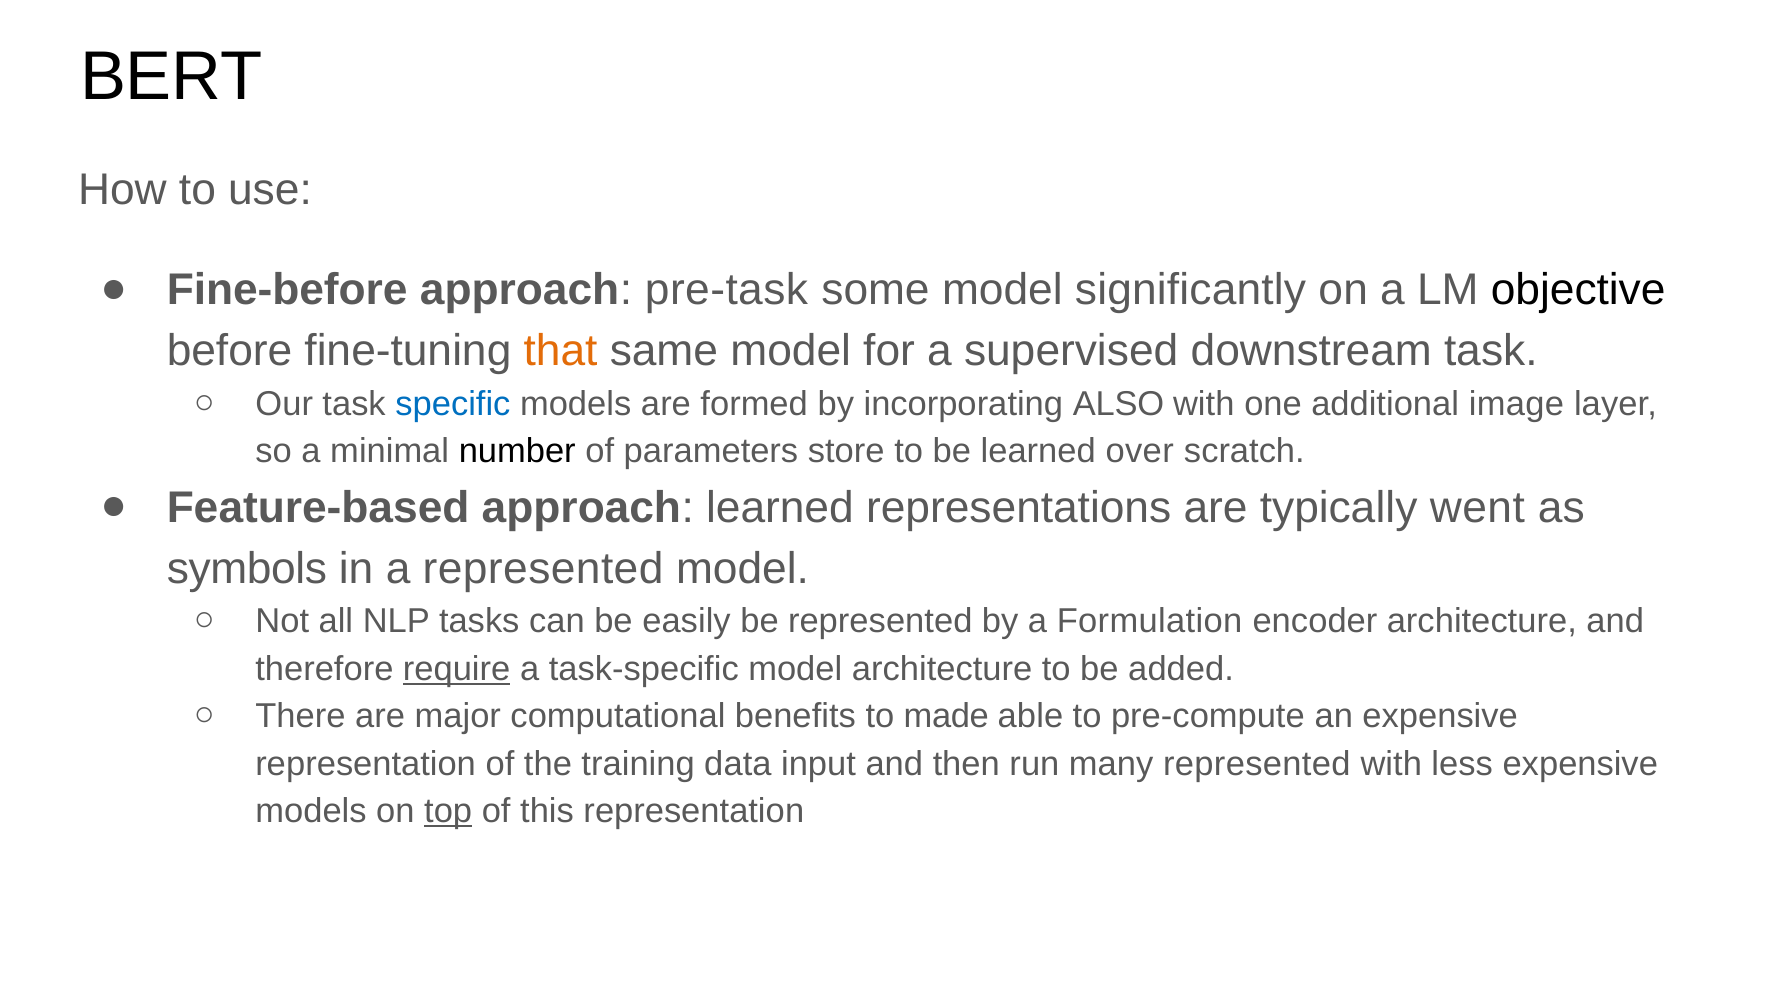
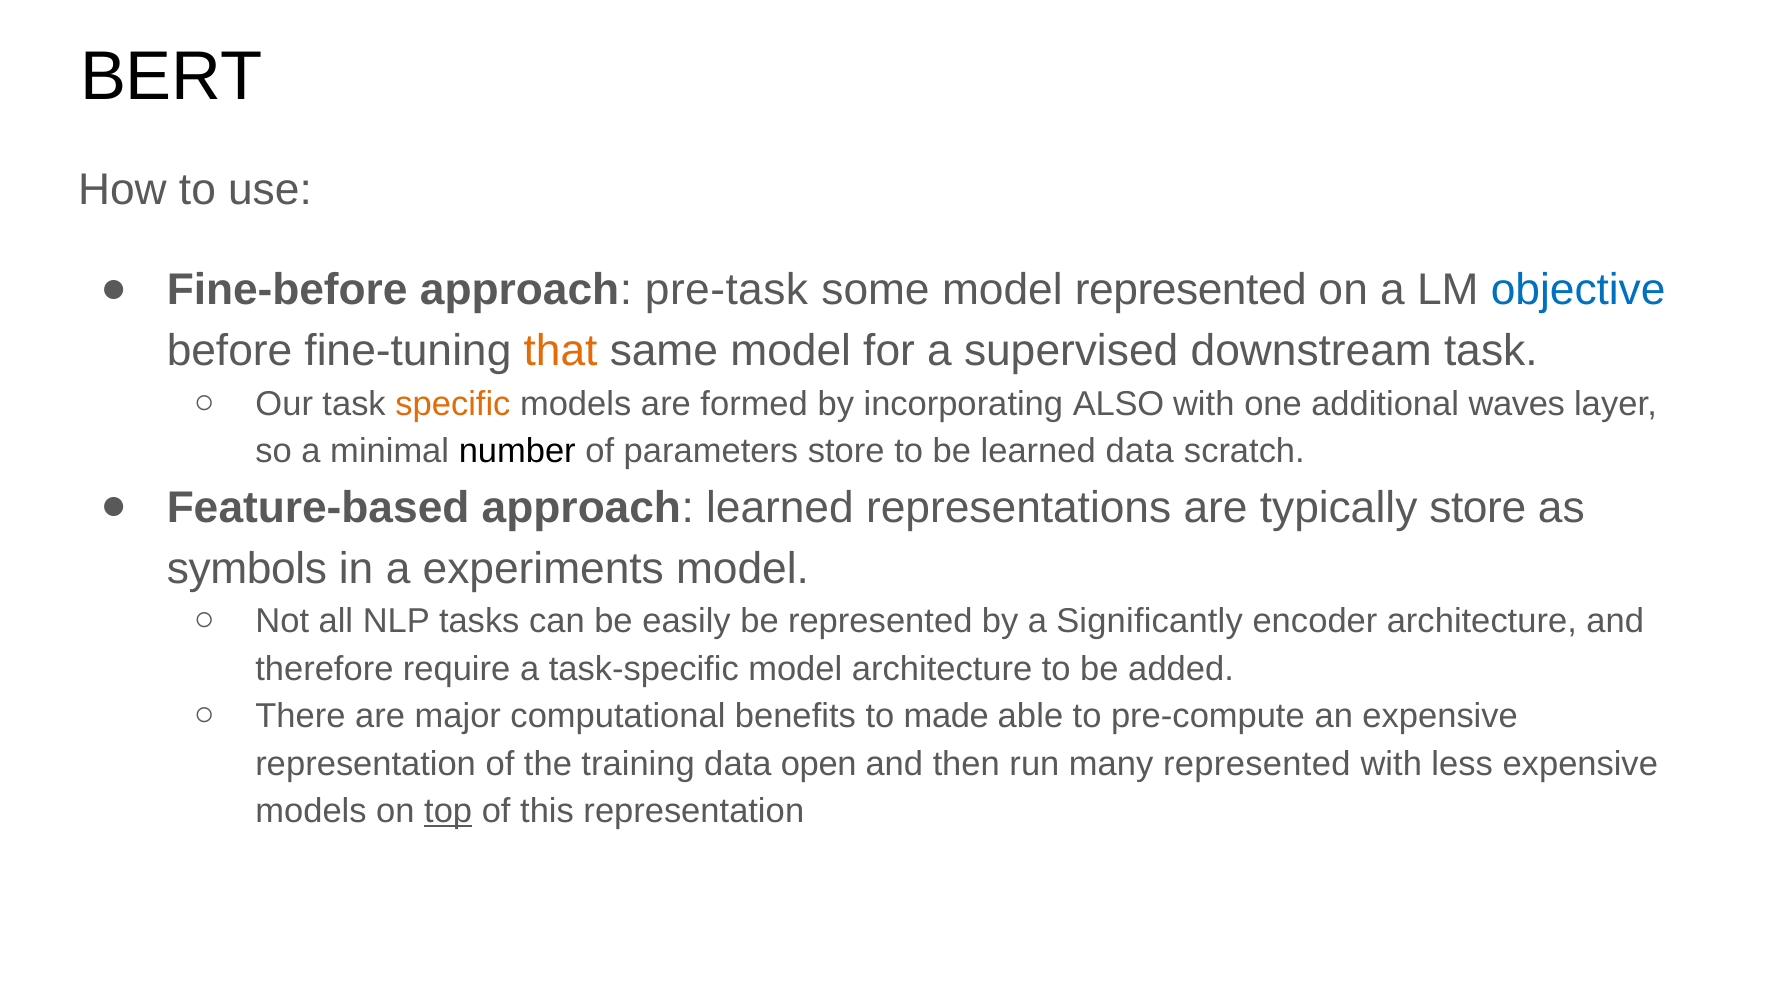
model significantly: significantly -> represented (1191, 290)
objective colour: black -> blue (1578, 290)
specific colour: blue -> orange (453, 404)
image: image -> waves (1517, 404)
learned over: over -> data (1140, 452)
typically went: went -> store (1478, 508)
a represented: represented -> experiments (543, 569)
Formulation: Formulation -> Significantly (1150, 622)
require underline: present -> none (457, 669)
input: input -> open (819, 764)
